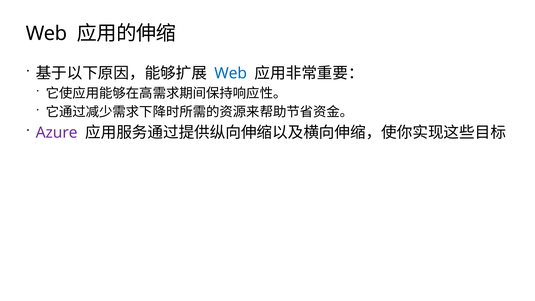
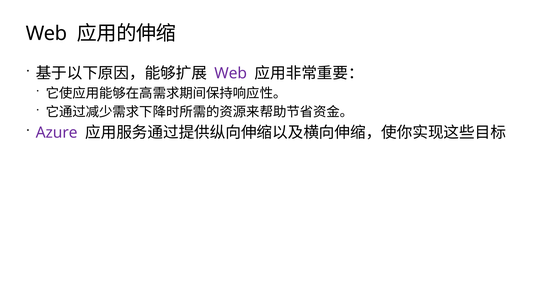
Web colour: blue -> purple (231, 73)
